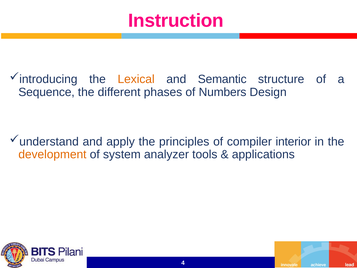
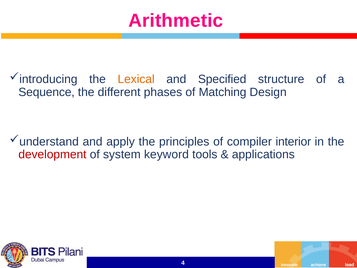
Instruction: Instruction -> Arithmetic (176, 21)
Semantic: Semantic -> Specified (222, 79)
Numbers: Numbers -> Matching (223, 92)
development colour: orange -> red (52, 154)
analyzer: analyzer -> keyword (166, 154)
